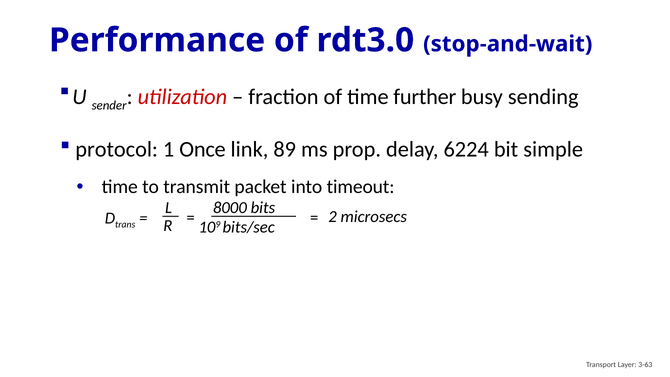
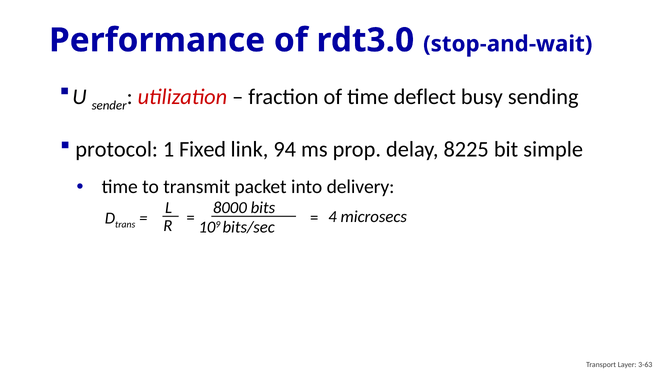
further: further -> deflect (425, 97)
Once: Once -> Fixed (203, 149)
89: 89 -> 94 (285, 149)
6224: 6224 -> 8225 (466, 149)
timeout: timeout -> delivery (361, 187)
2: 2 -> 4 (333, 216)
